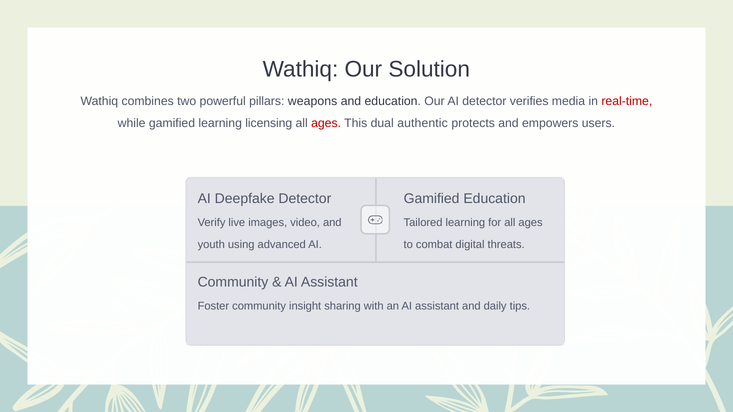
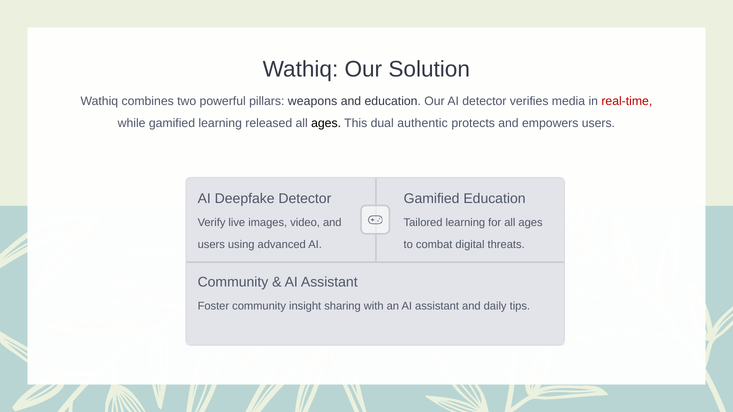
licensing: licensing -> released (269, 123)
ages colour: red -> black (326, 123)
youth: youth -> users (211, 245)
